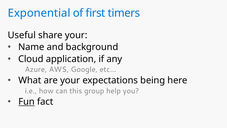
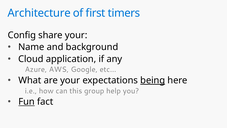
Exponential: Exponential -> Architecture (39, 13)
Useful: Useful -> Config (22, 35)
being underline: none -> present (153, 80)
